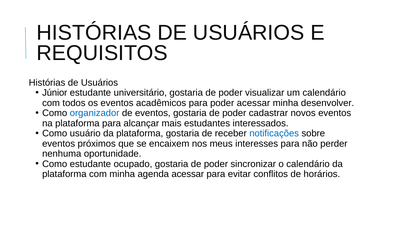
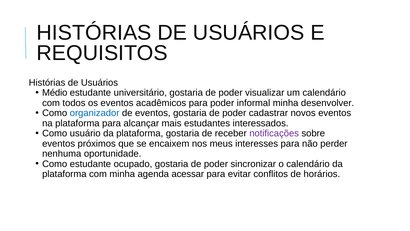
Júnior: Júnior -> Médio (55, 93)
poder acessar: acessar -> informal (253, 103)
notificações colour: blue -> purple (274, 133)
